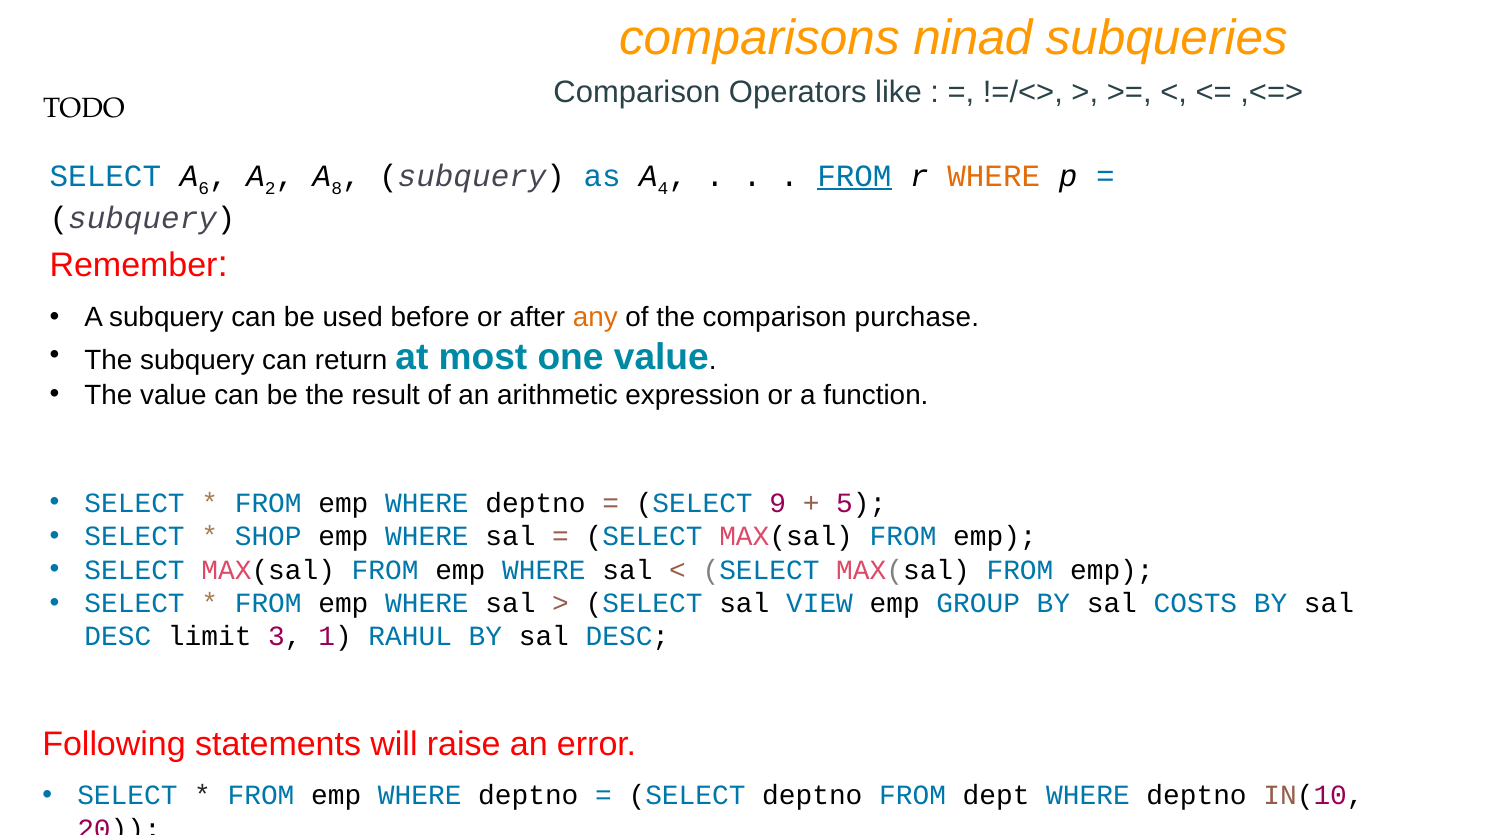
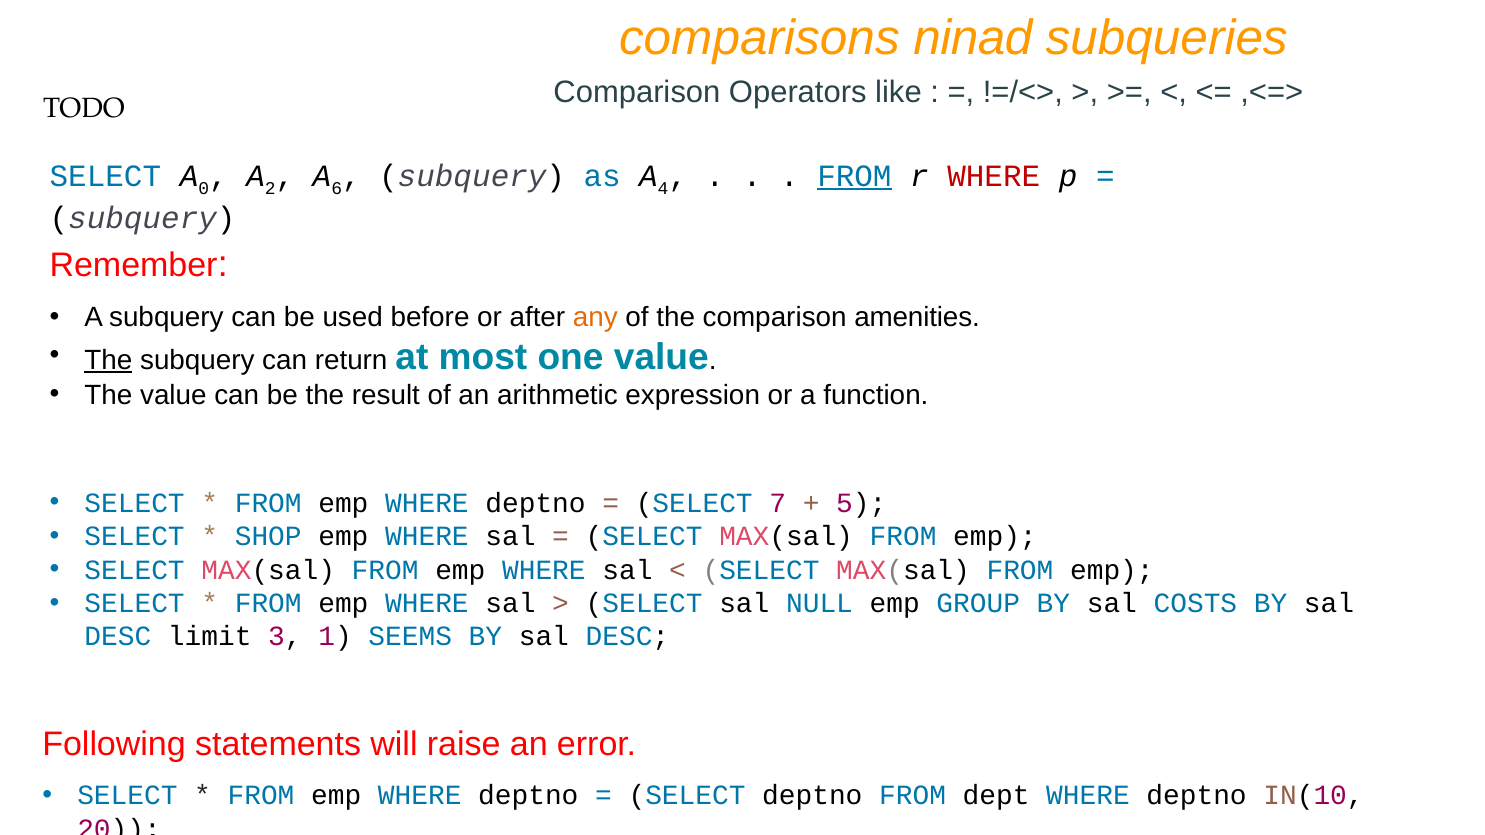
6: 6 -> 0 (204, 188)
8: 8 -> 6 (337, 188)
WHERE colour: orange -> red (994, 176)
purchase: purchase -> amenities (917, 317)
The underline: none -> present (108, 360)
9: 9 -> 7 (778, 503)
VIEW: VIEW -> NULL (820, 604)
RAHUL: RAHUL -> SEEMS (410, 637)
